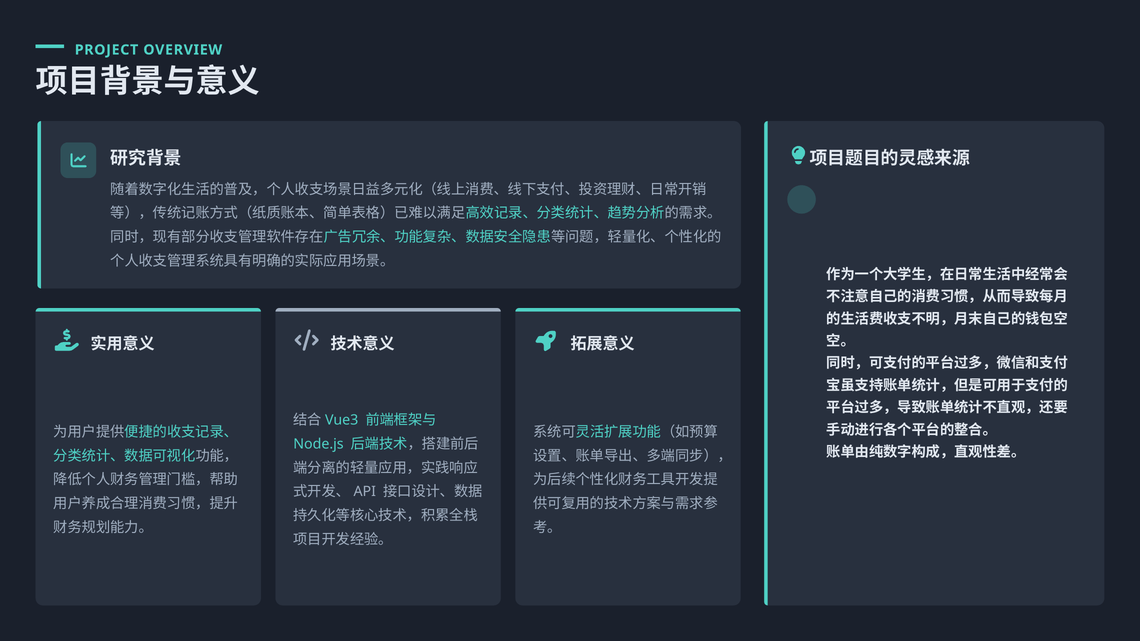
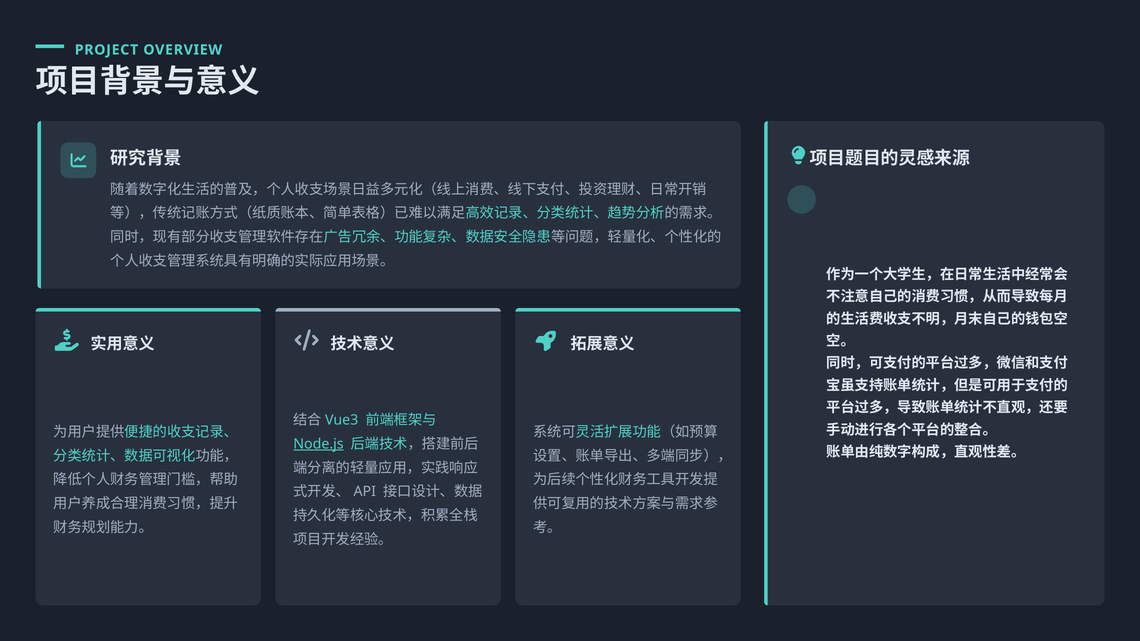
Node.js underline: none -> present (318, 444)
